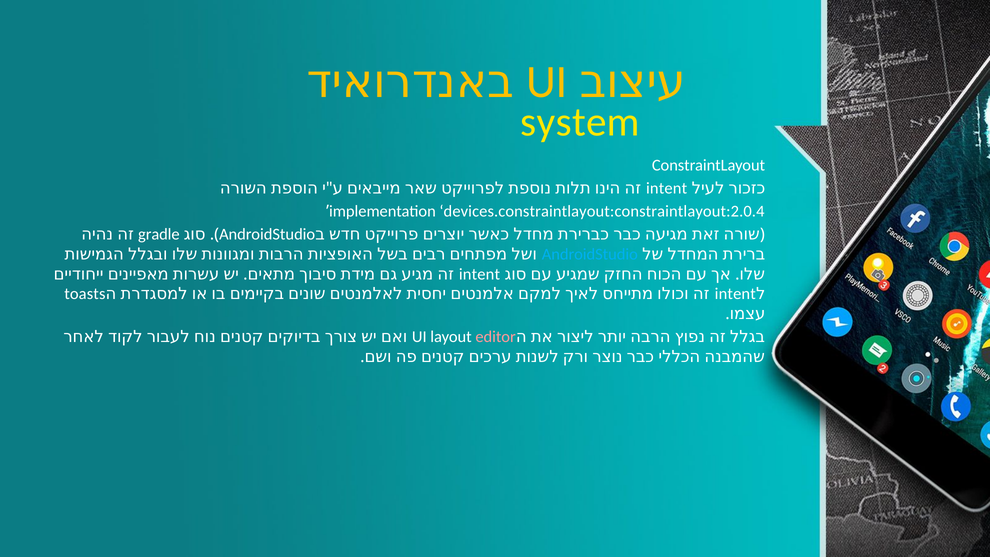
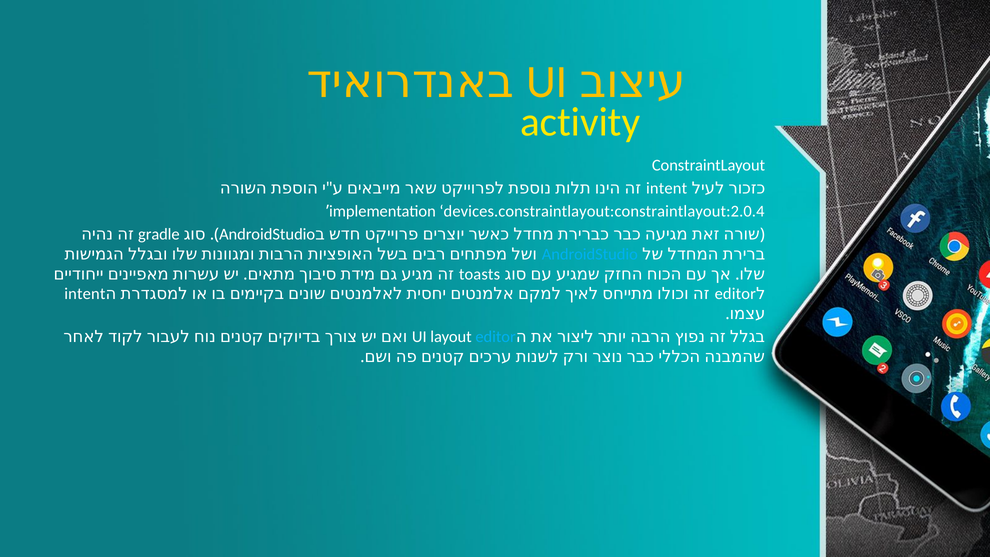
system: system -> activity (580, 122)
intent: intent -> toasts (479, 274)
toasts: toasts -> intent (85, 294)
intent: intent -> editor (735, 294)
editor colour: pink -> light blue (496, 337)
